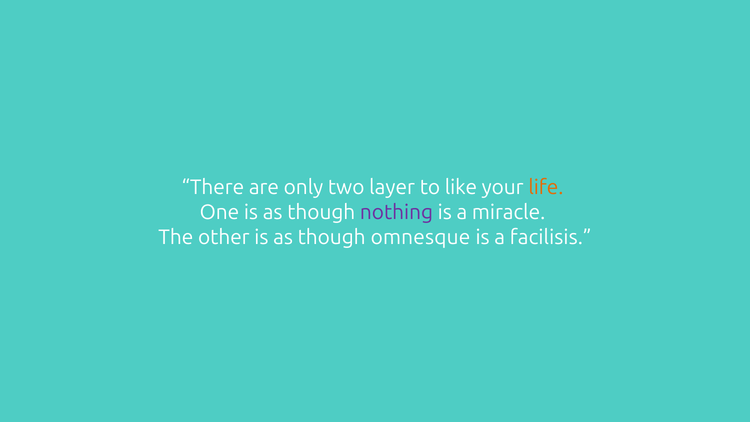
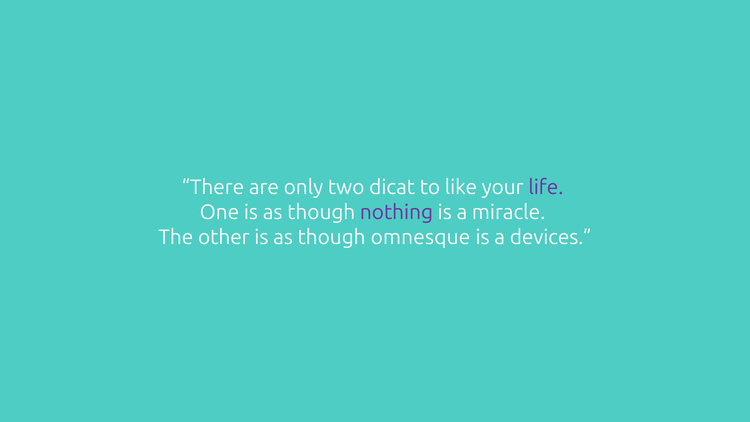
layer: layer -> dicat (392, 187)
life colour: orange -> purple (546, 187)
facilisis: facilisis -> devices (551, 237)
